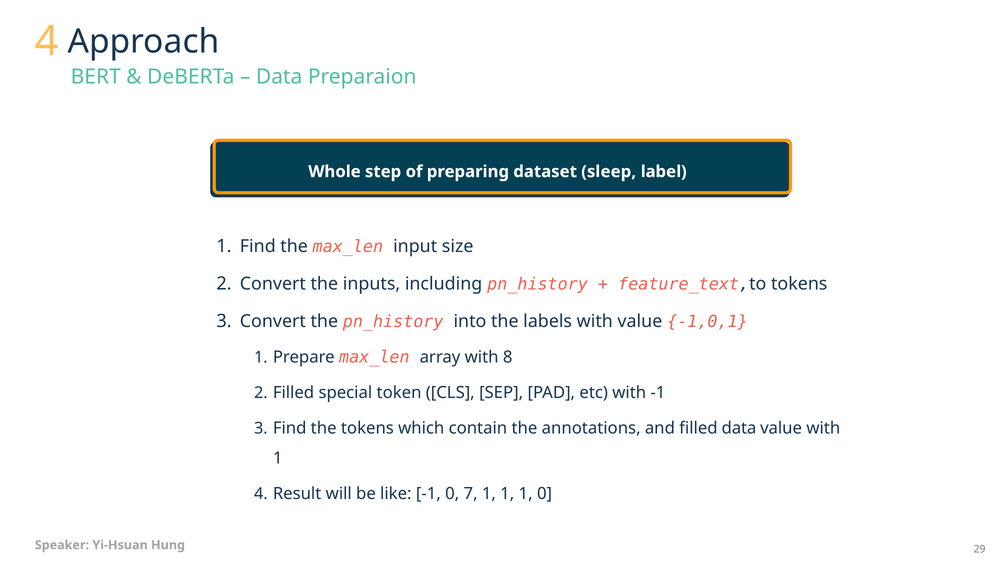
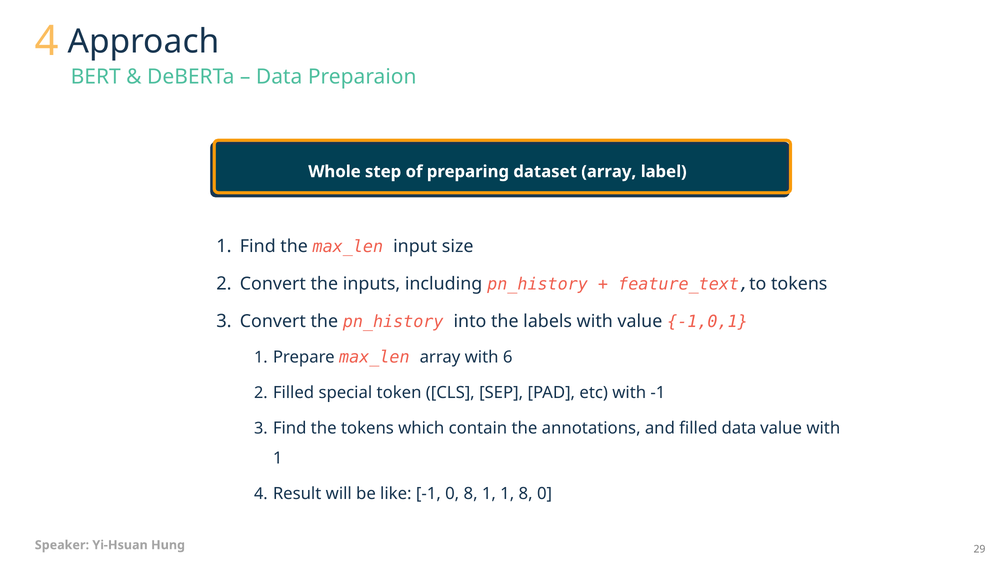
dataset sleep: sleep -> array (609, 171)
8: 8 -> 6 (508, 357)
0 7: 7 -> 8 (471, 493)
1 1 1: 1 -> 8 (526, 493)
